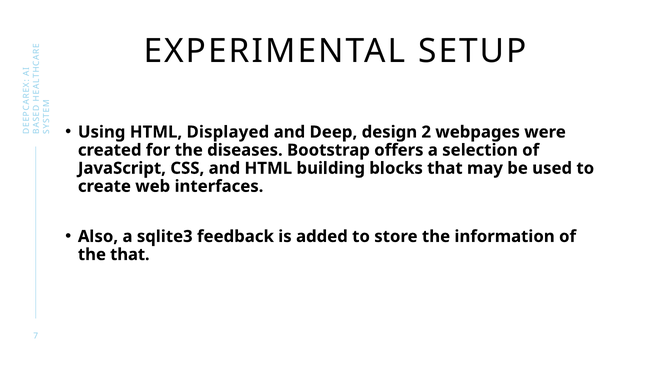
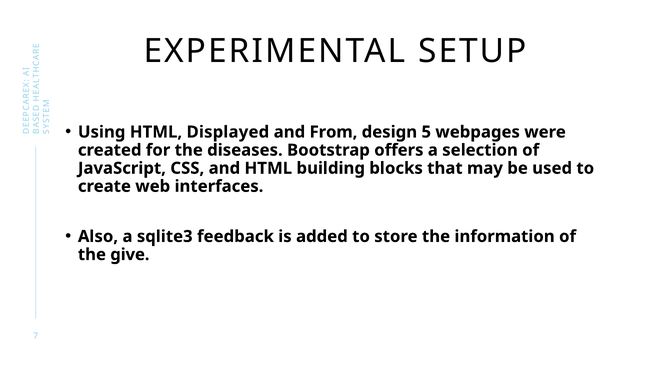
Deep: Deep -> From (333, 132)
2: 2 -> 5 (426, 132)
the that: that -> give (130, 254)
